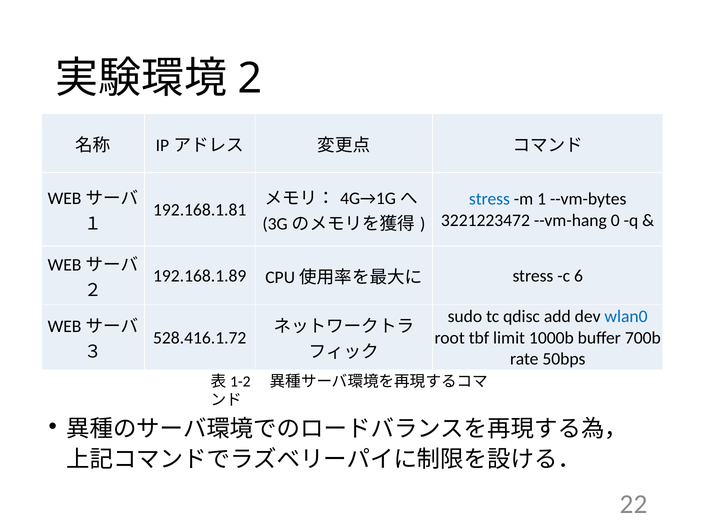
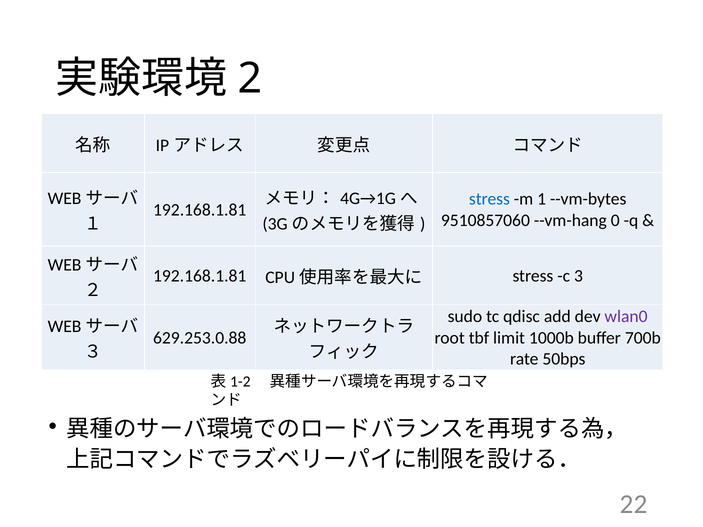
3221223472: 3221223472 -> 9510857060 (485, 221)
192.168.1.89: 192.168.1.89 -> 192.168.1.81 (200, 276)
6: 6 -> 3 (578, 276)
wlan0 colour: blue -> purple (626, 316)
528.416.1.72: 528.416.1.72 -> 629.253.0.88 (200, 338)
